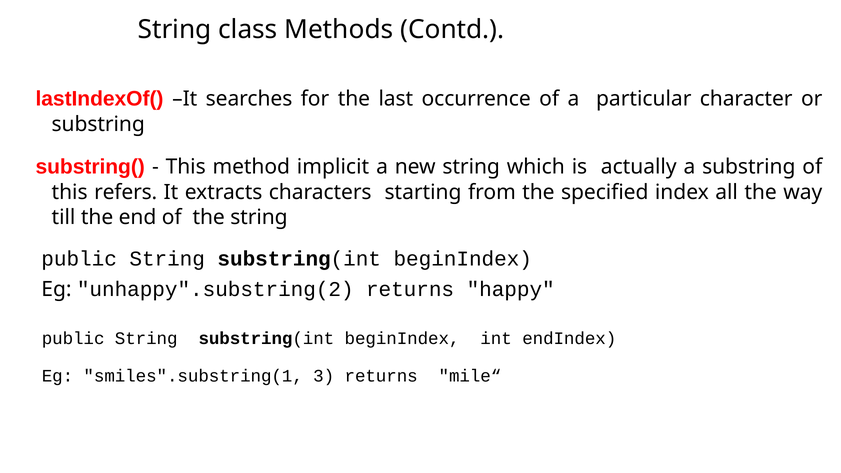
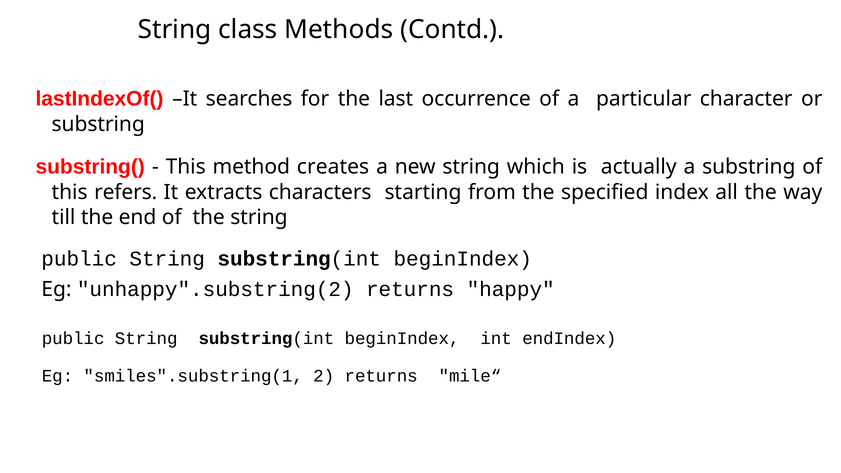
implicit: implicit -> creates (333, 167)
3: 3 -> 2 (324, 376)
